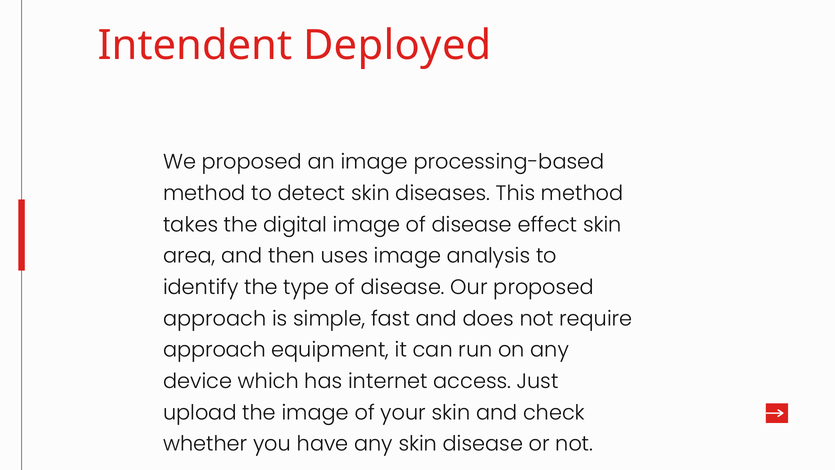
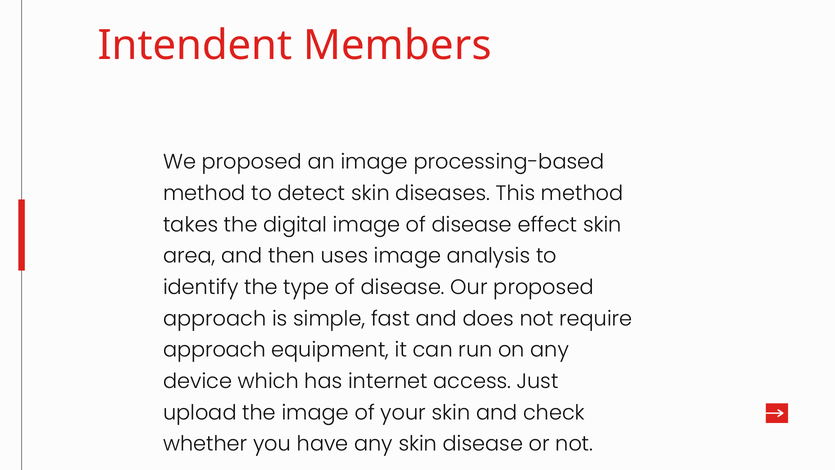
Deployed: Deployed -> Members (397, 45)
